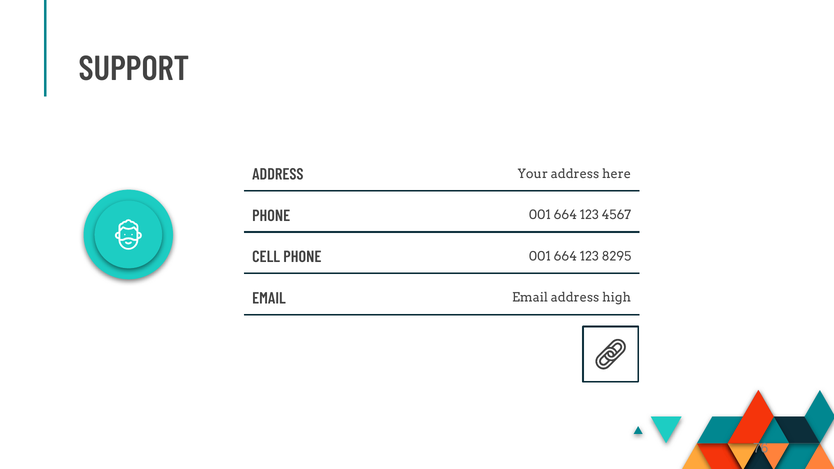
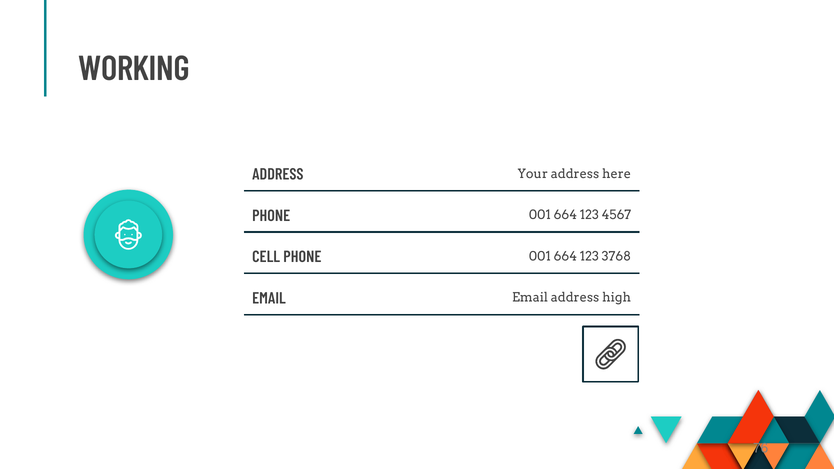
SUPPORT: SUPPORT -> WORKING (134, 69)
8295: 8295 -> 3768 (616, 257)
